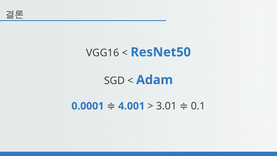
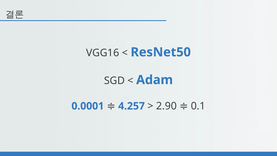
4.001: 4.001 -> 4.257 (131, 106)
3.01: 3.01 -> 2.90 (166, 106)
